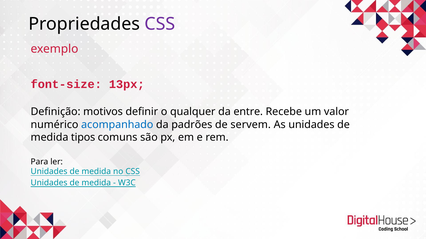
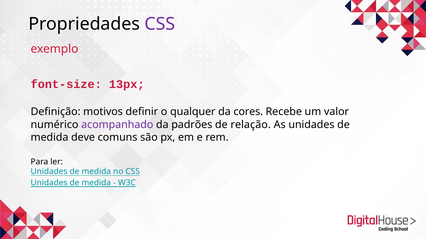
entre: entre -> cores (248, 112)
acompanhado colour: blue -> purple (117, 125)
servem: servem -> relação (251, 125)
tipos: tipos -> deve (83, 138)
